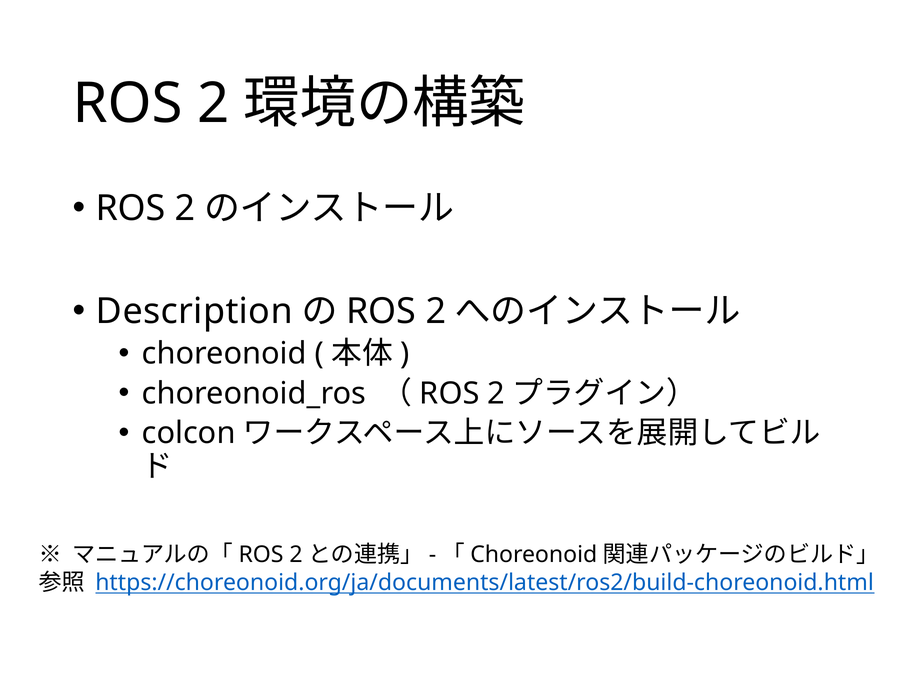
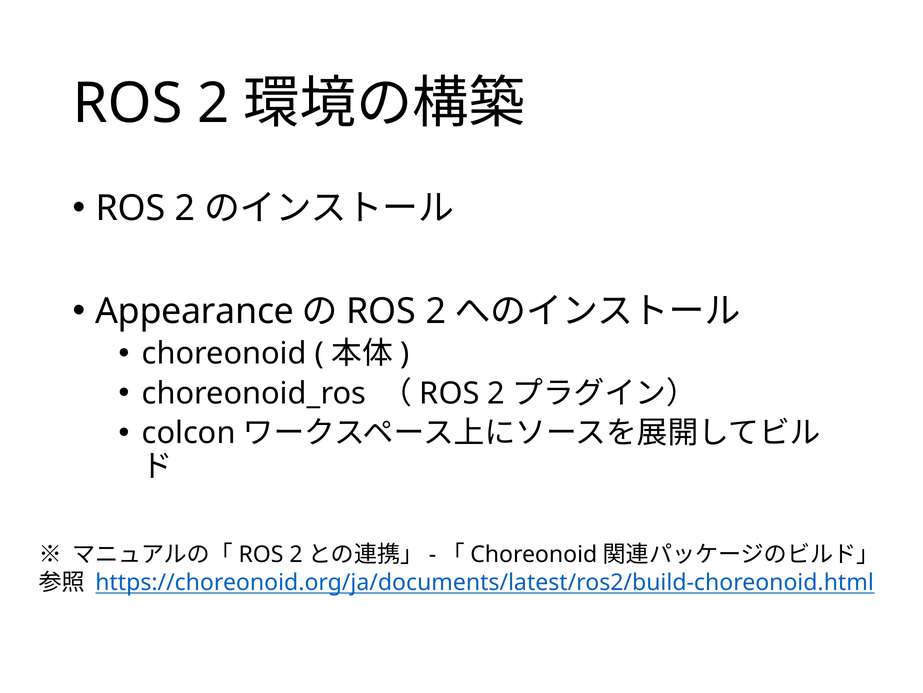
Description: Description -> Appearance (195, 311)
